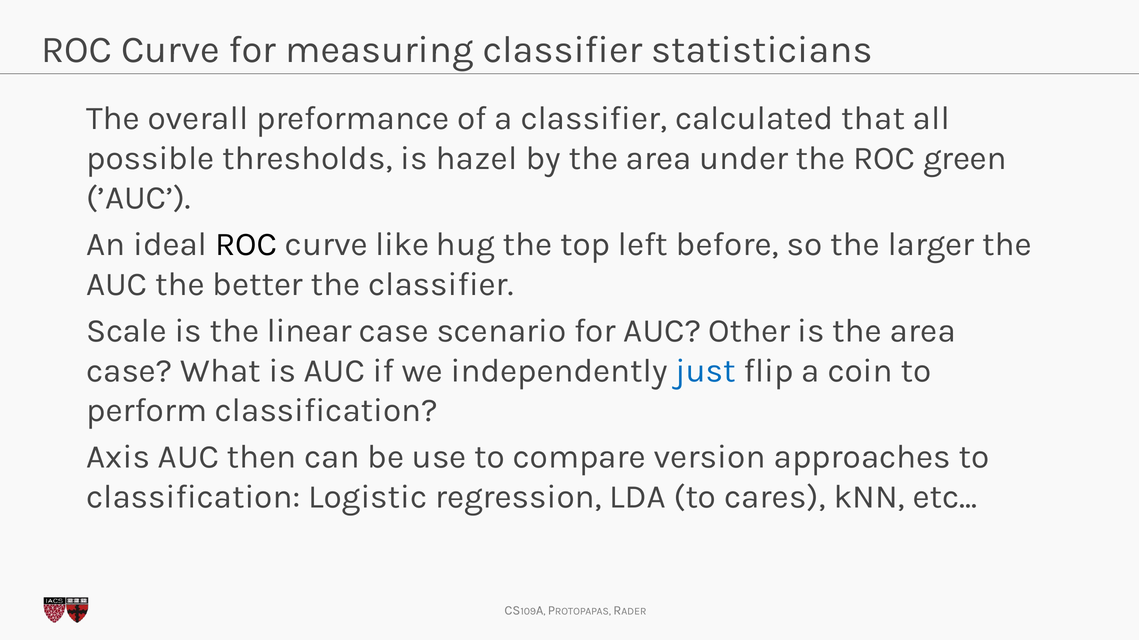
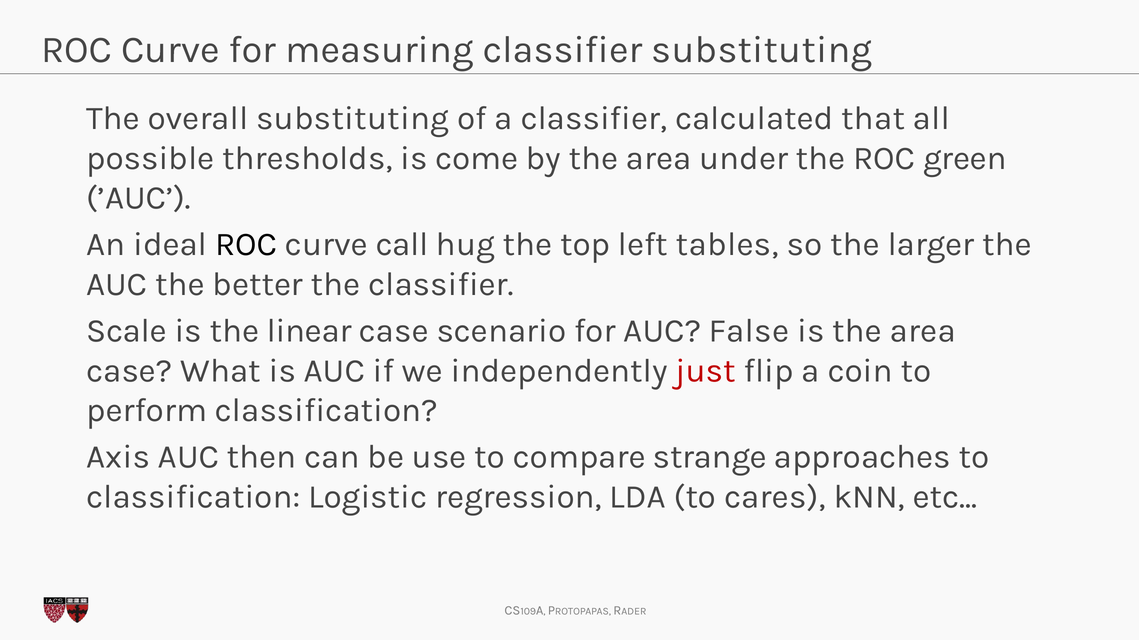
classifier statisticians: statisticians -> substituting (762, 50)
overall preformance: preformance -> substituting (353, 118)
hazel: hazel -> come (477, 158)
like: like -> call (402, 245)
before: before -> tables (727, 245)
Other: Other -> False (749, 331)
just colour: blue -> red (706, 371)
version: version -> strange (710, 457)
